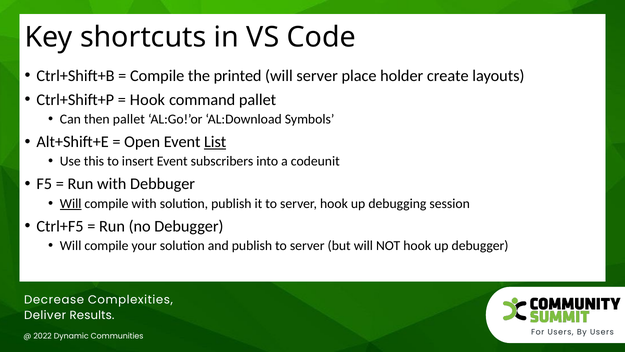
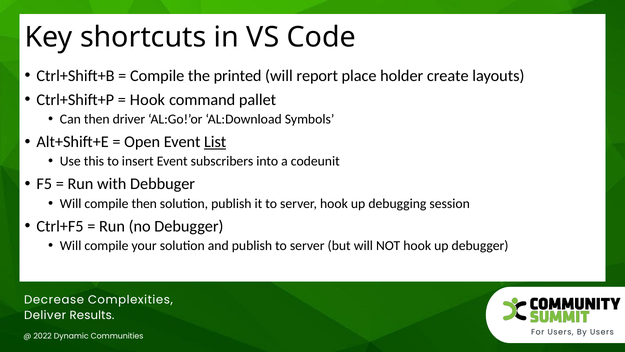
will server: server -> report (317, 76)
then pallet: pallet -> driver (129, 119)
Will underline: present -> none (71, 203)
compile with: with -> then (144, 203)
